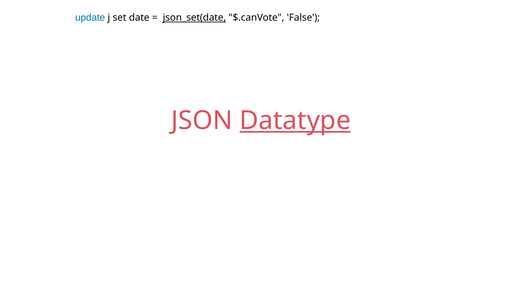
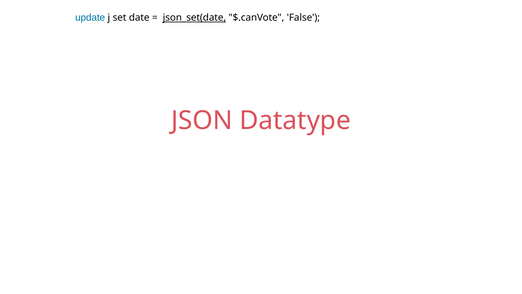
Datatype underline: present -> none (295, 121)
